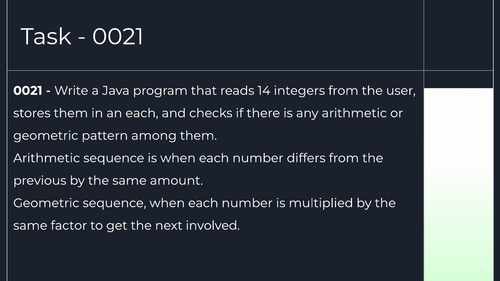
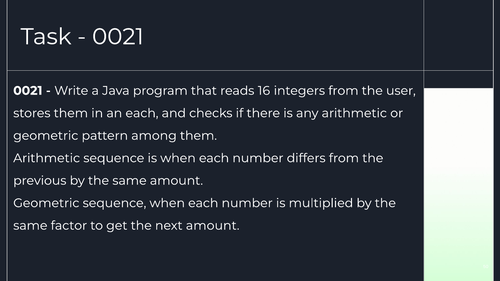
14: 14 -> 16 (264, 91)
next involved: involved -> amount (213, 226)
